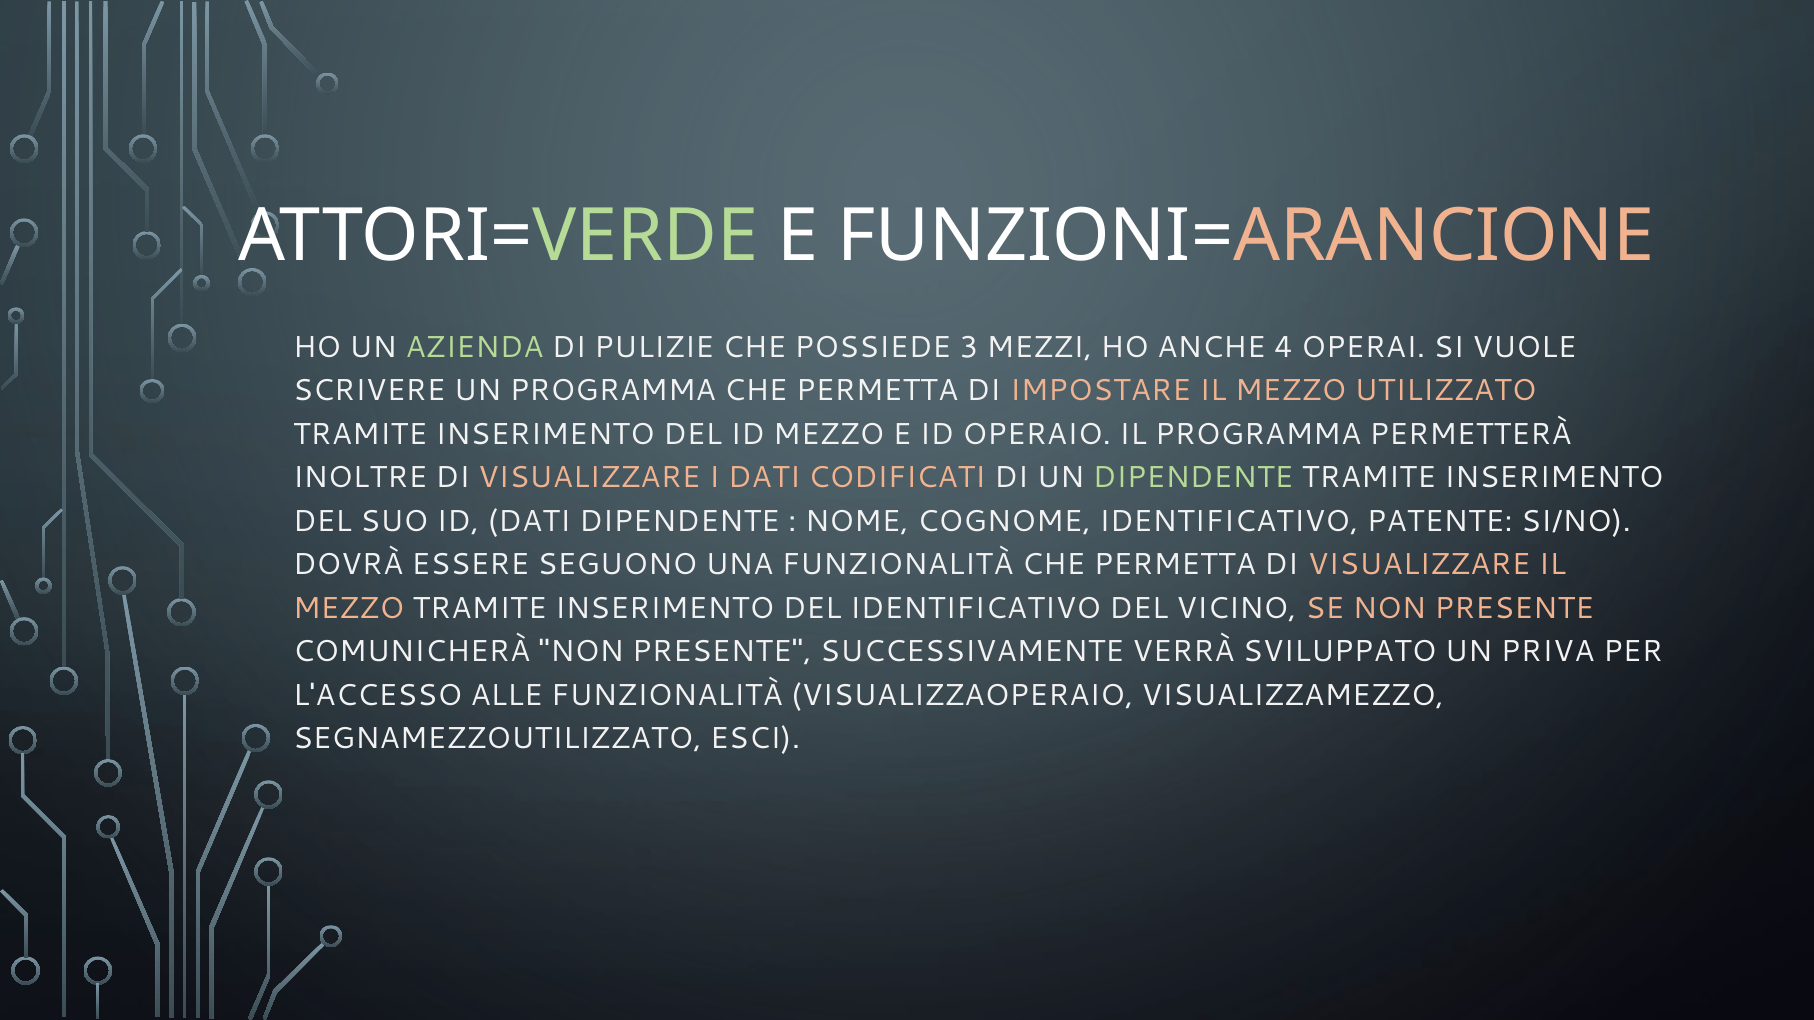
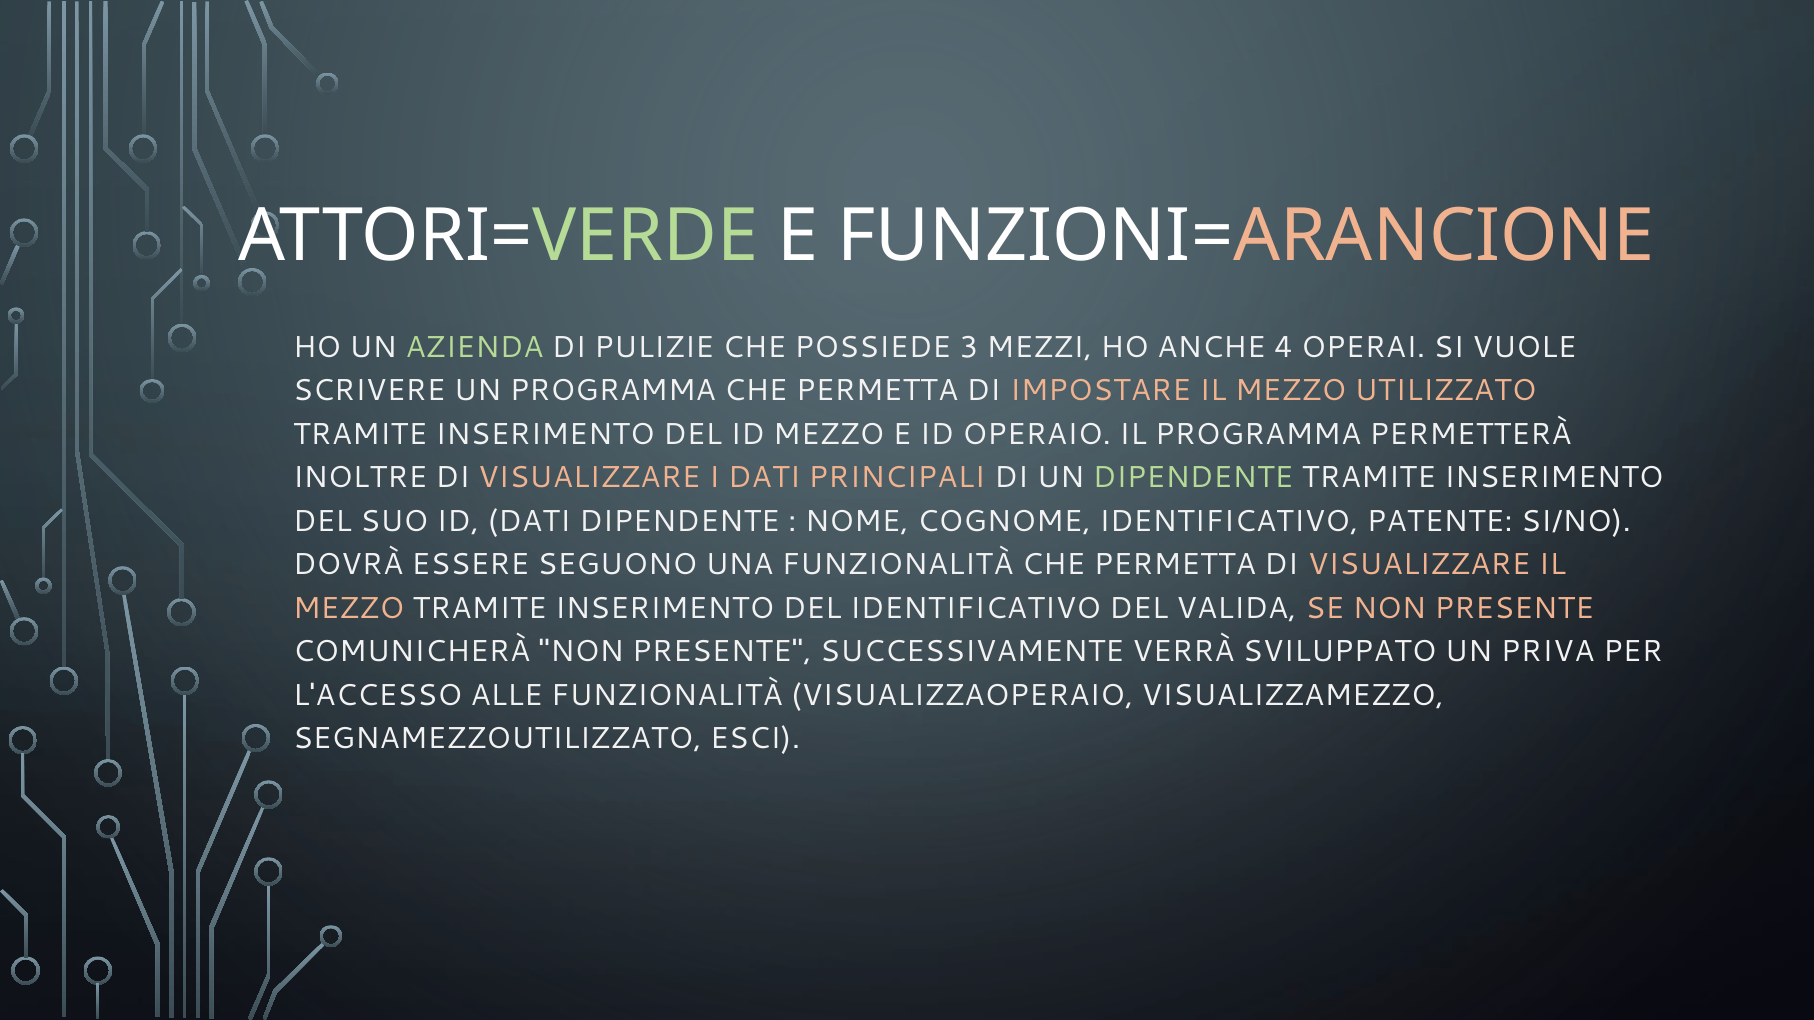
CODIFICATI: CODIFICATI -> PRINCIPALI (897, 478)
VICINO: VICINO -> VALIDA (1236, 609)
